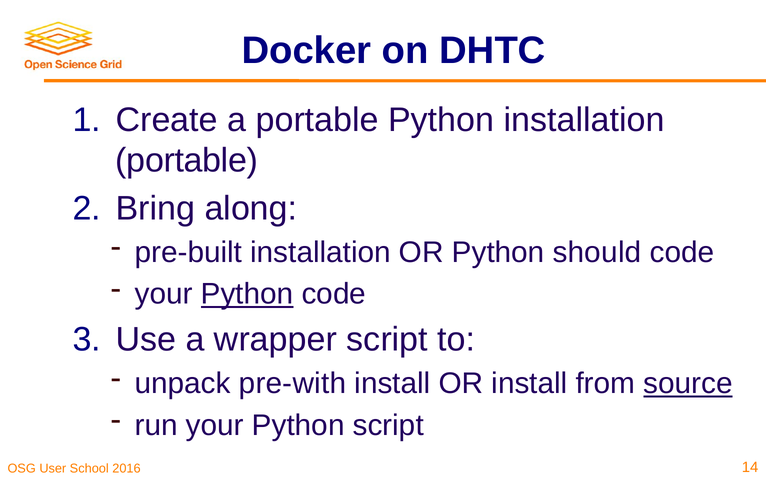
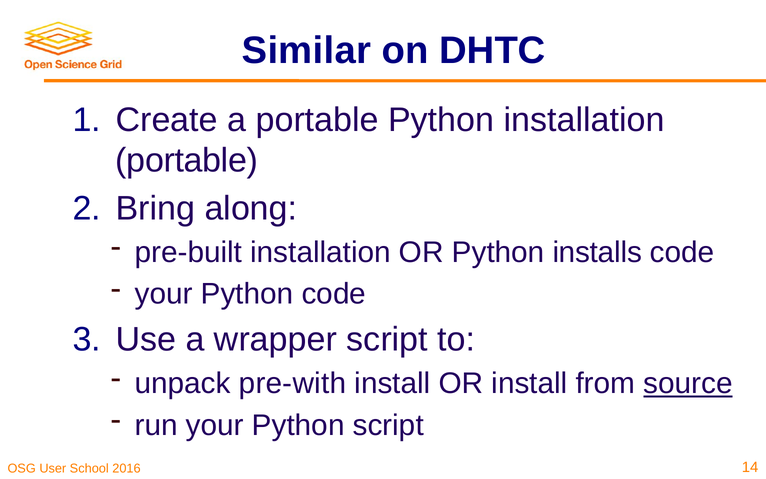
Docker: Docker -> Similar (306, 51)
should: should -> installs (597, 252)
Python underline: present -> none (247, 294)
